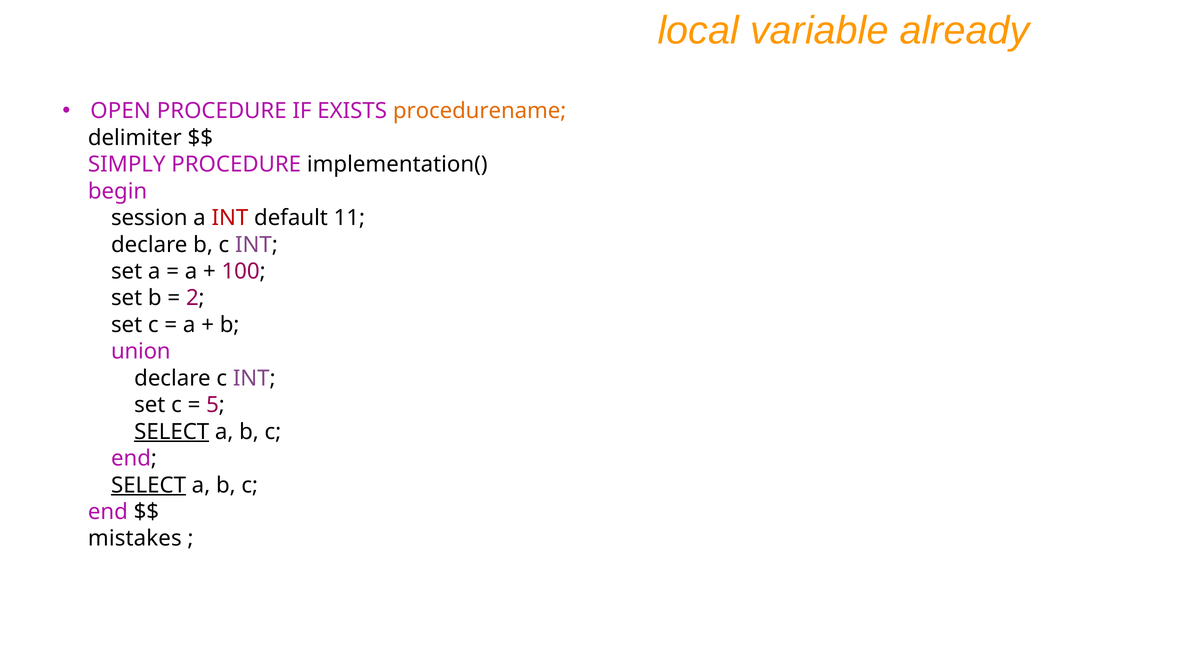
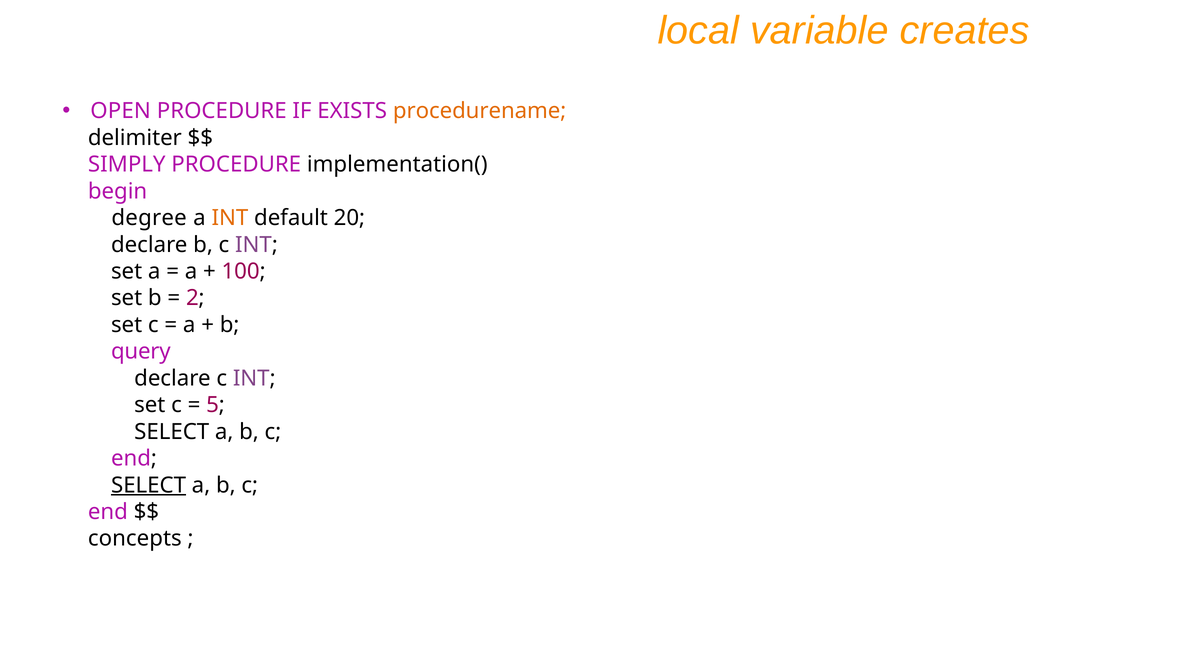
already: already -> creates (965, 31)
session: session -> degree (149, 218)
INT colour: red -> orange (230, 218)
11: 11 -> 20 (349, 218)
union: union -> query (141, 351)
SELECT underline: present -> none (172, 432)
mistakes: mistakes -> concepts (135, 538)
